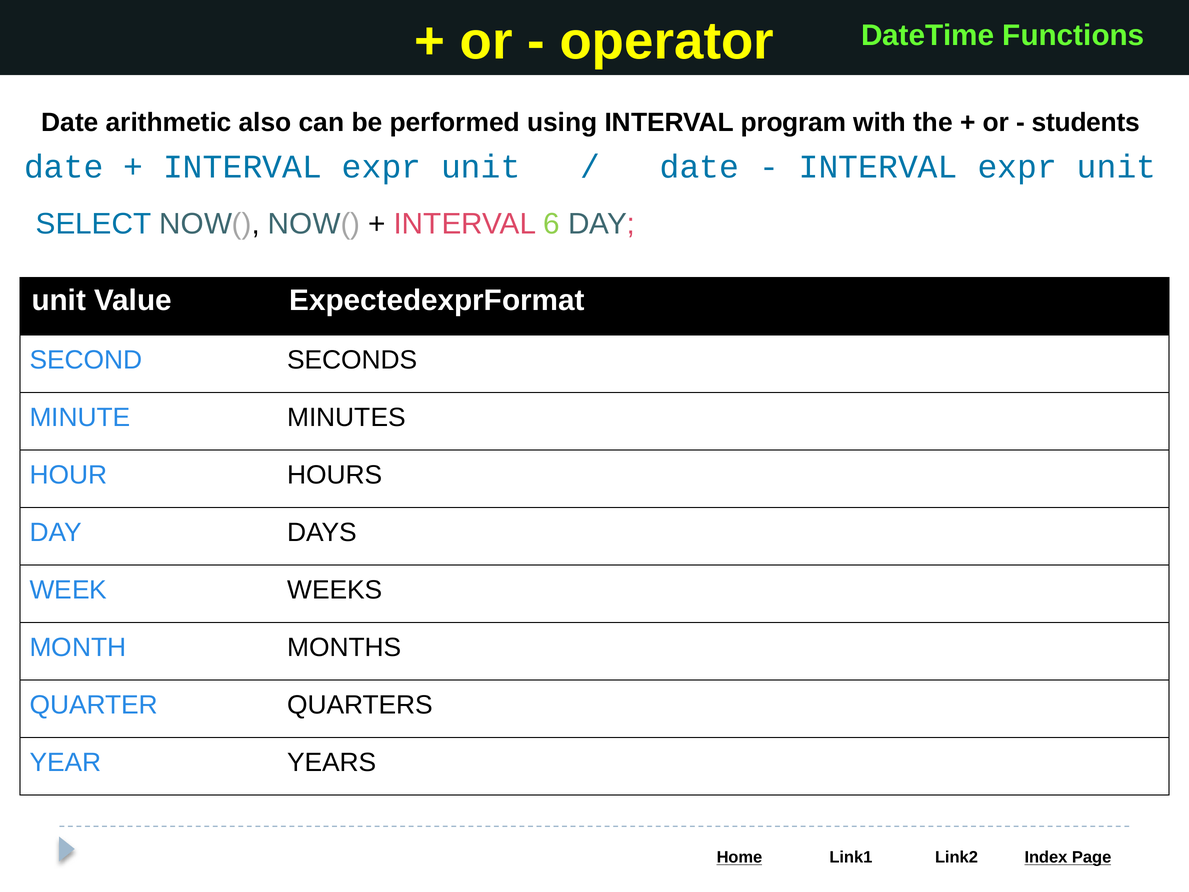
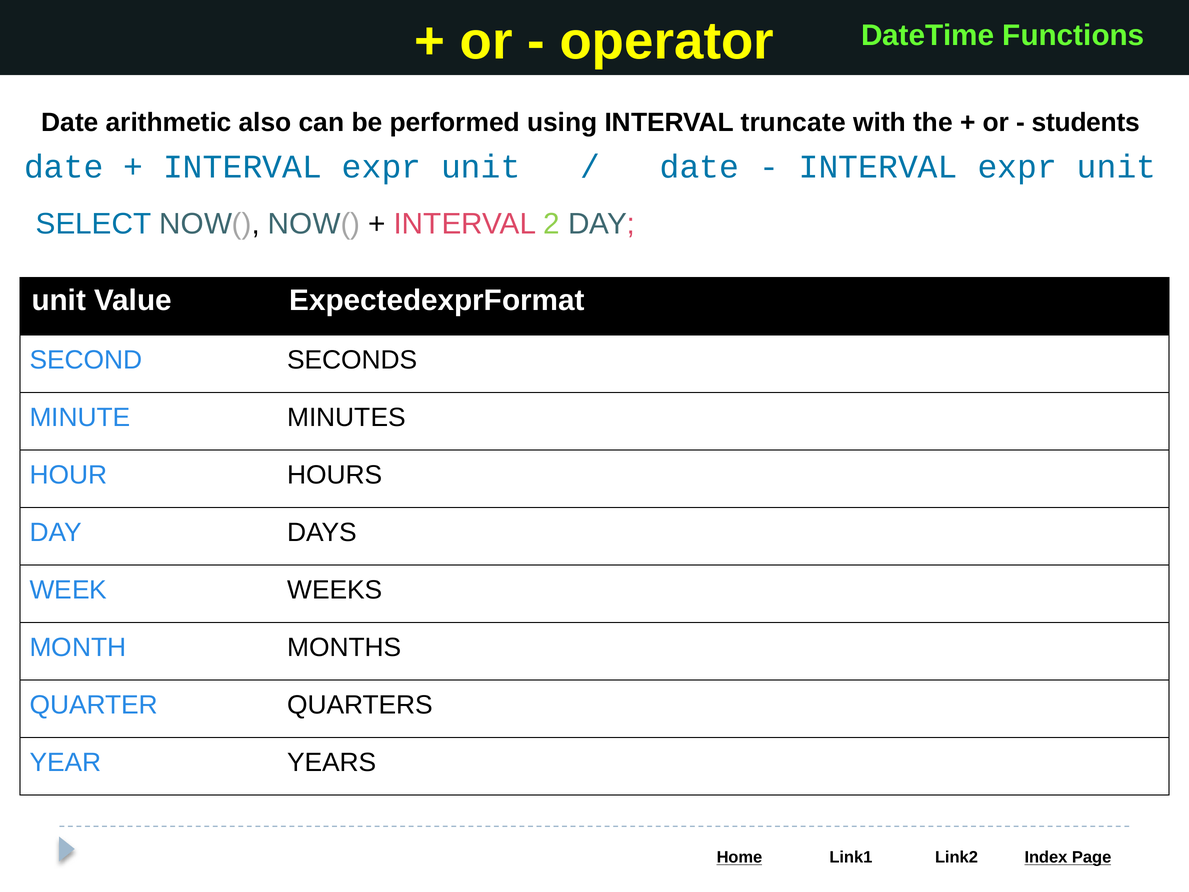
program: program -> truncate (793, 123)
6: 6 -> 2 (552, 224)
